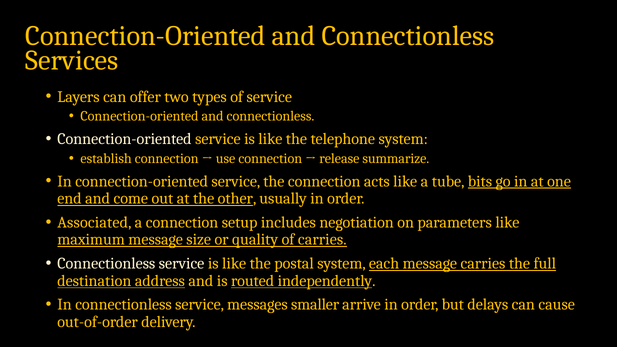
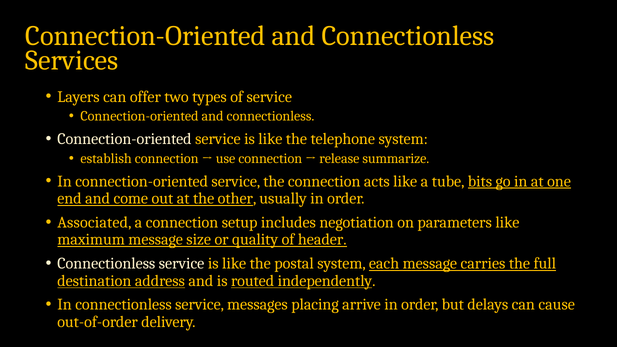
of carries: carries -> header (322, 240)
smaller: smaller -> placing (315, 305)
